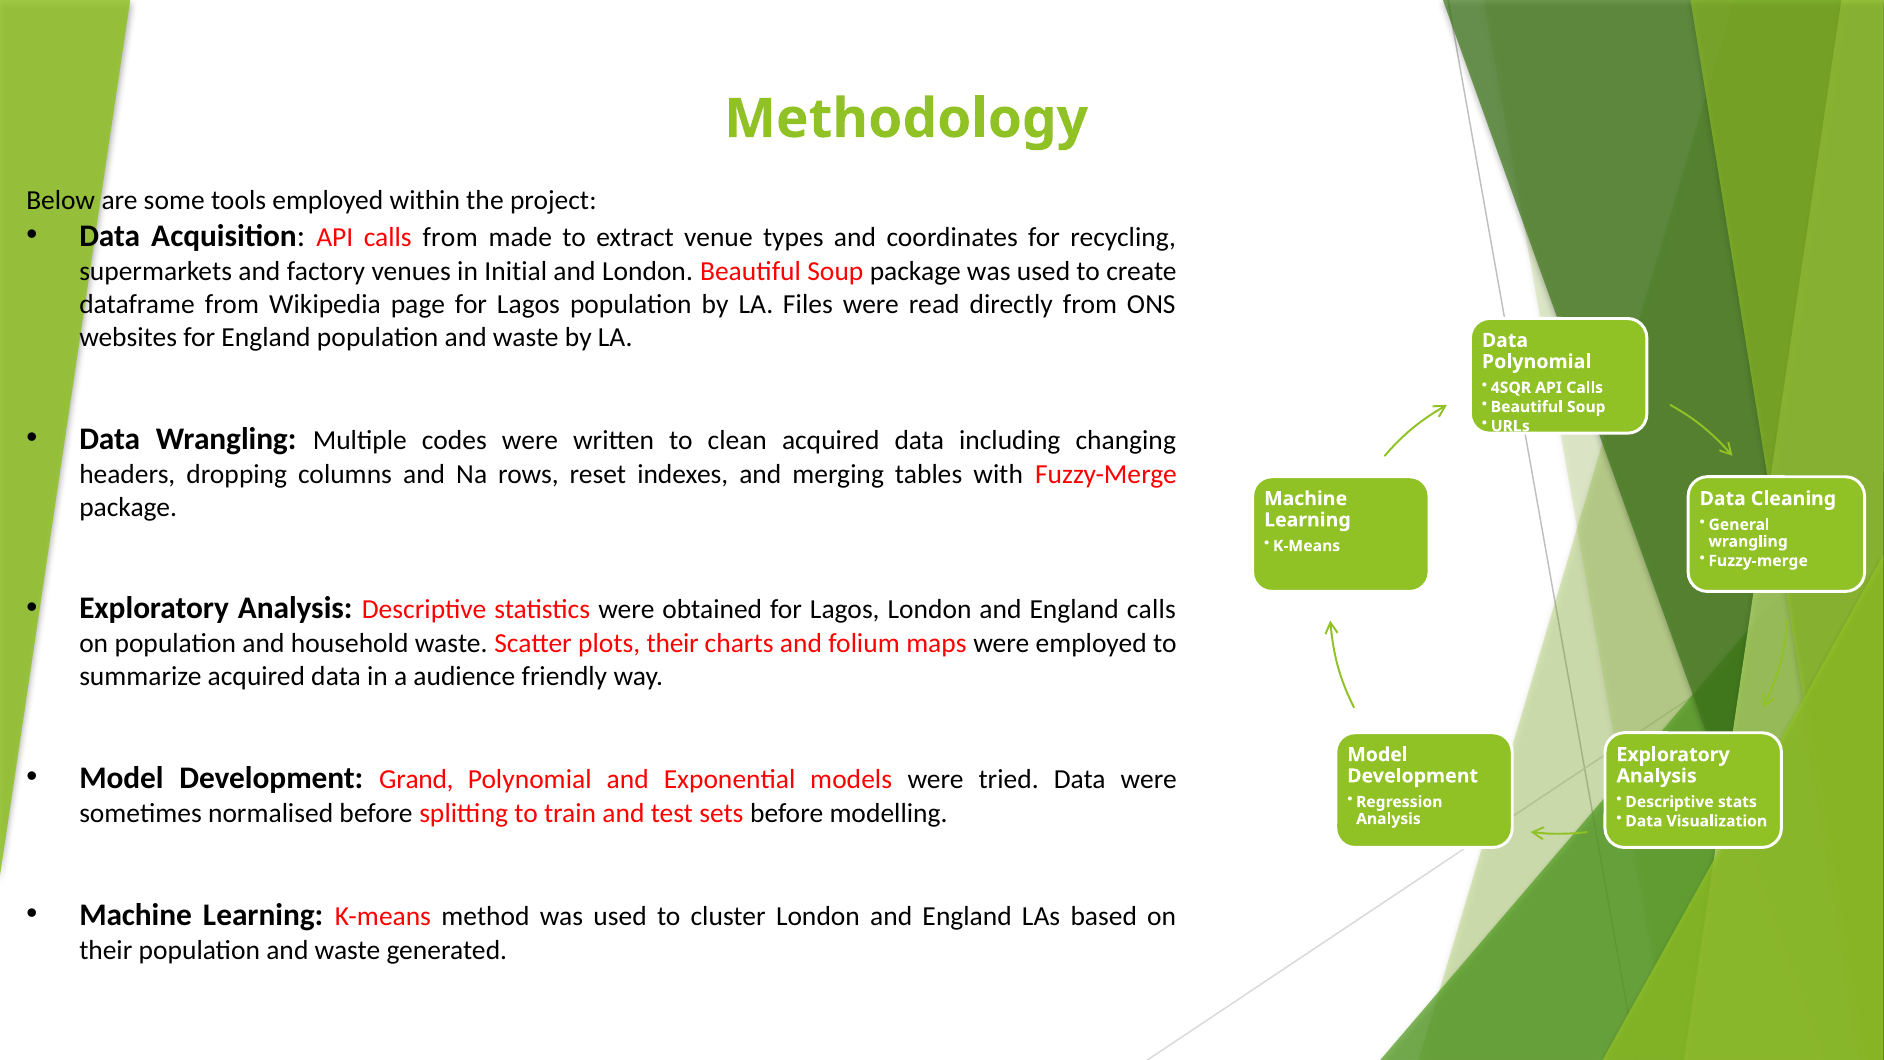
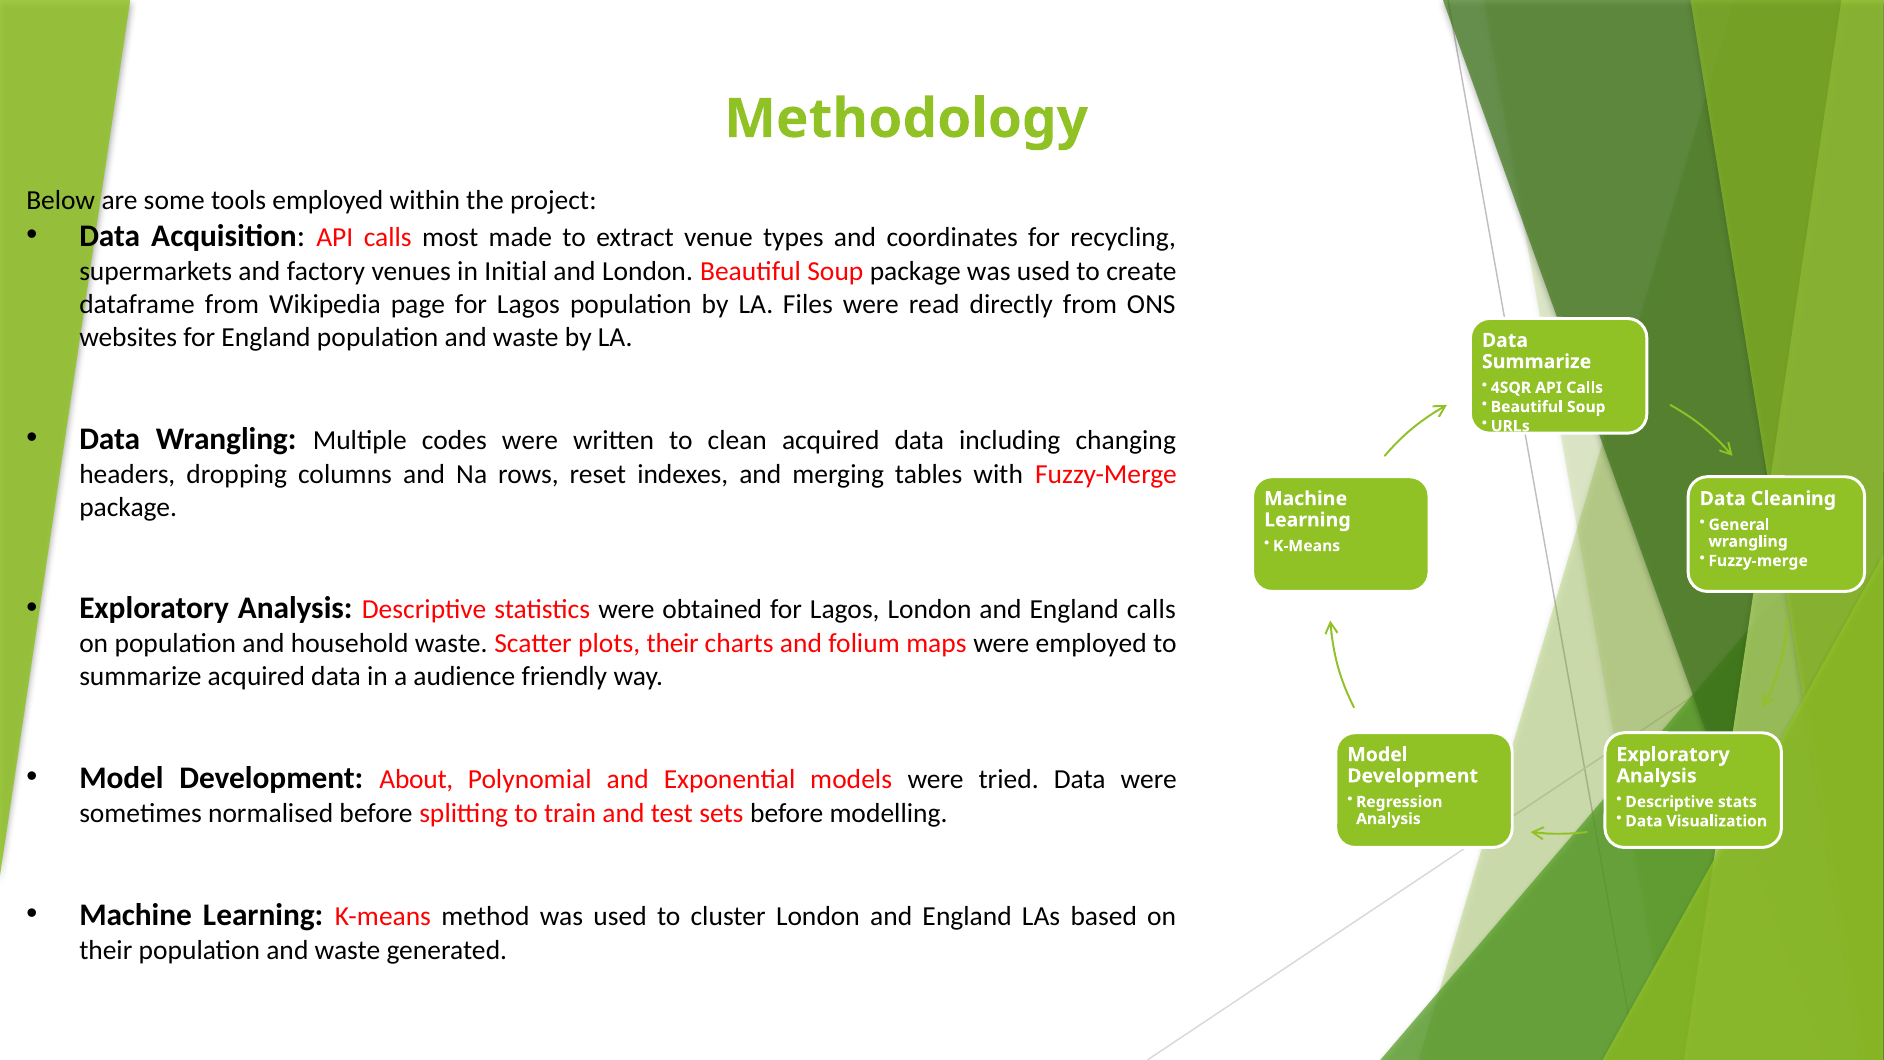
calls from: from -> most (450, 237)
Polynomial: Polynomial -> Summarize (1537, 362)
Grand: Grand -> About (416, 779)
